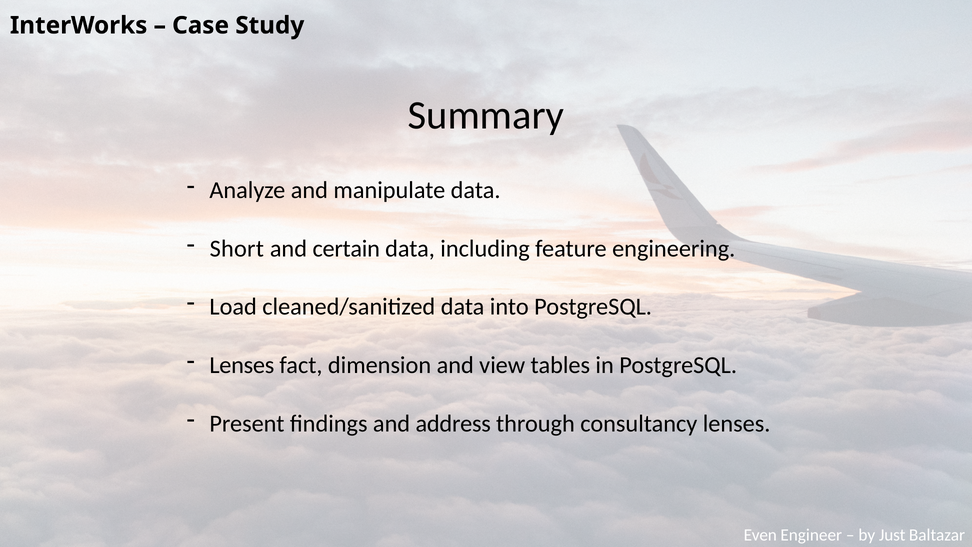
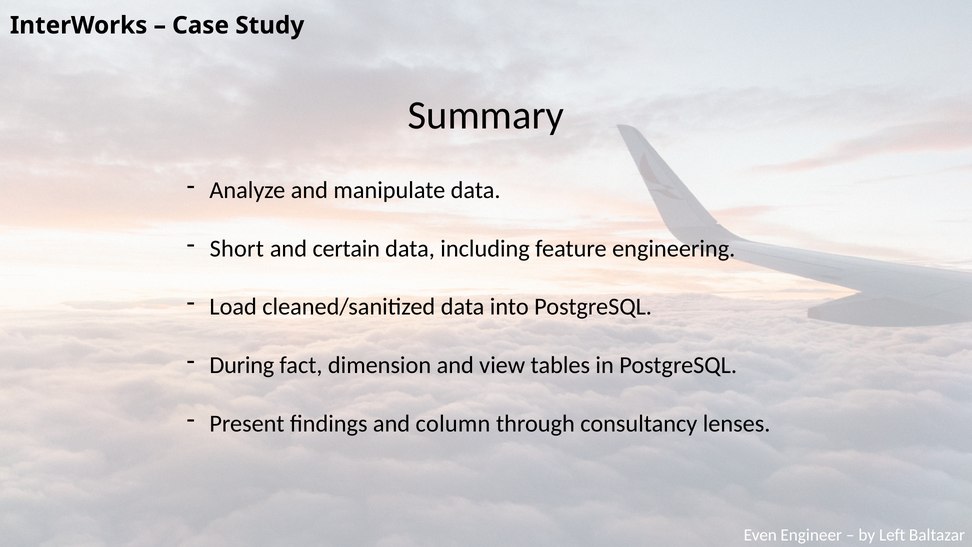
Lenses: Lenses -> During (242, 365)
address: address -> column (453, 423)
Just: Just -> Left (892, 535)
